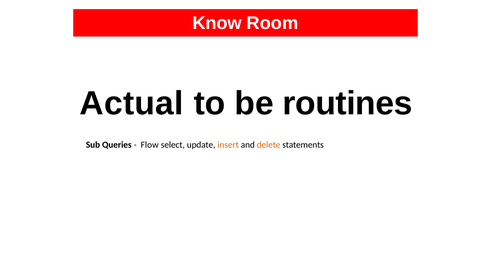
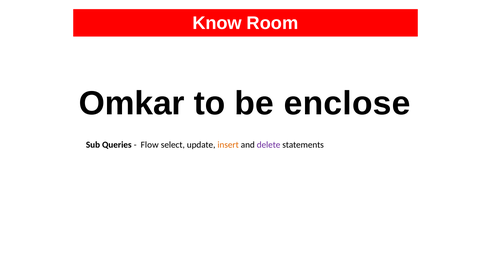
Actual: Actual -> Omkar (132, 104)
routines: routines -> enclose (347, 104)
delete colour: orange -> purple (269, 145)
